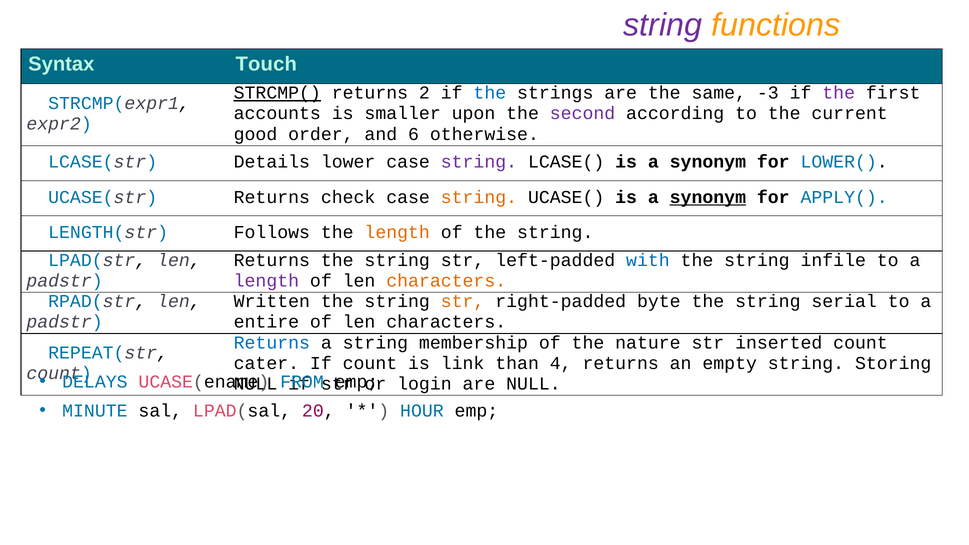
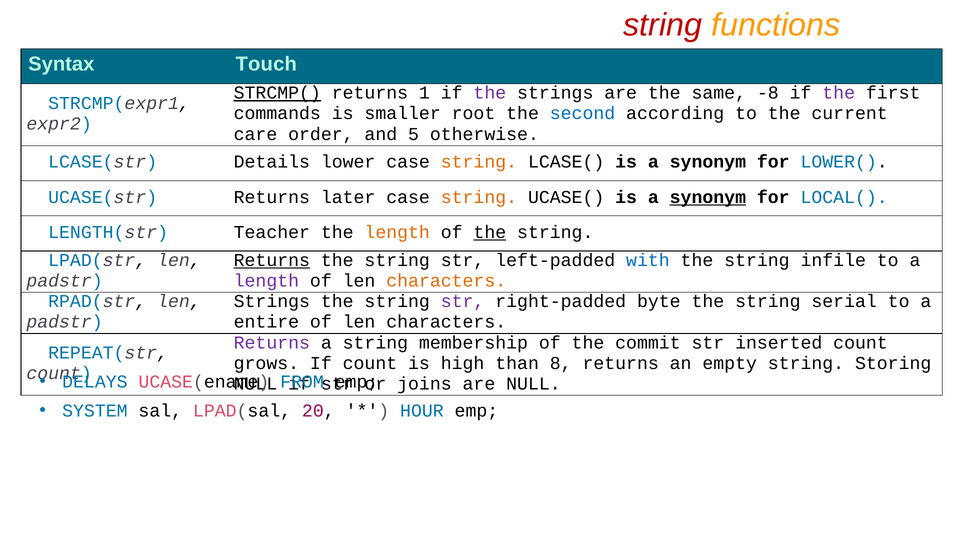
string colour: purple -> red (663, 25)
2: 2 -> 1 (424, 93)
the colour: blue -> purple (490, 93)
-3: -3 -> -8 (768, 93)
accounts: accounts -> commands (277, 114)
upon: upon -> root (473, 114)
second colour: purple -> blue (583, 114)
good: good -> care (255, 134)
6: 6 -> 5 (414, 134)
string colour: purple -> orange (479, 162)
check: check -> later (348, 197)
APPLY(: APPLY( -> LOCAL( (844, 197)
Follows: Follows -> Teacher (272, 232)
the underline: none -> present (490, 232)
Returns underline: none -> present (272, 260)
Written: Written -> Strings (272, 301)
str colour: orange -> purple (463, 301)
Returns colour: blue -> purple (272, 343)
nature: nature -> commit (648, 343)
cater: cater -> grows (266, 363)
link: link -> high (463, 363)
4: 4 -> 8 (561, 363)
login: login -> joins (424, 384)
MINUTE: MINUTE -> SYSTEM (95, 411)
